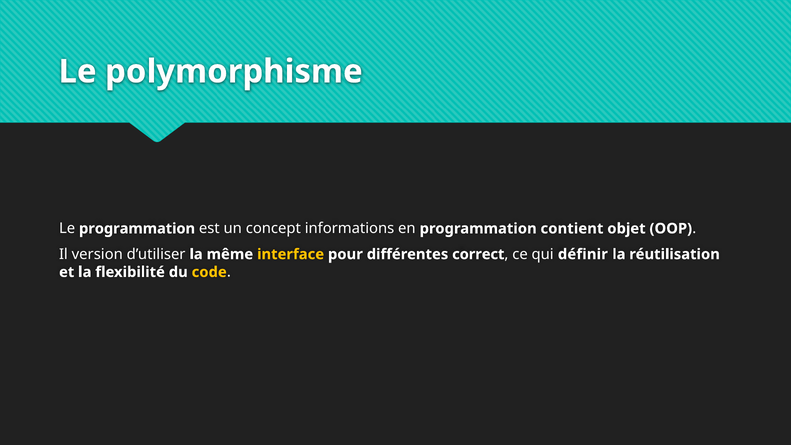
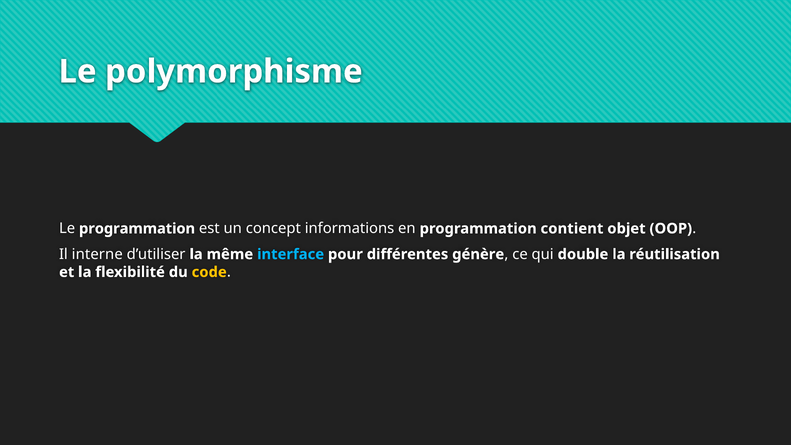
version: version -> interne (97, 254)
interface colour: yellow -> light blue (291, 254)
correct: correct -> génère (478, 254)
définir: définir -> double (583, 254)
